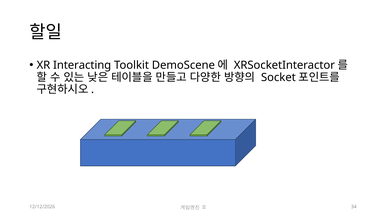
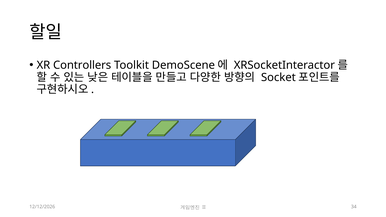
Interacting: Interacting -> Controllers (82, 65)
